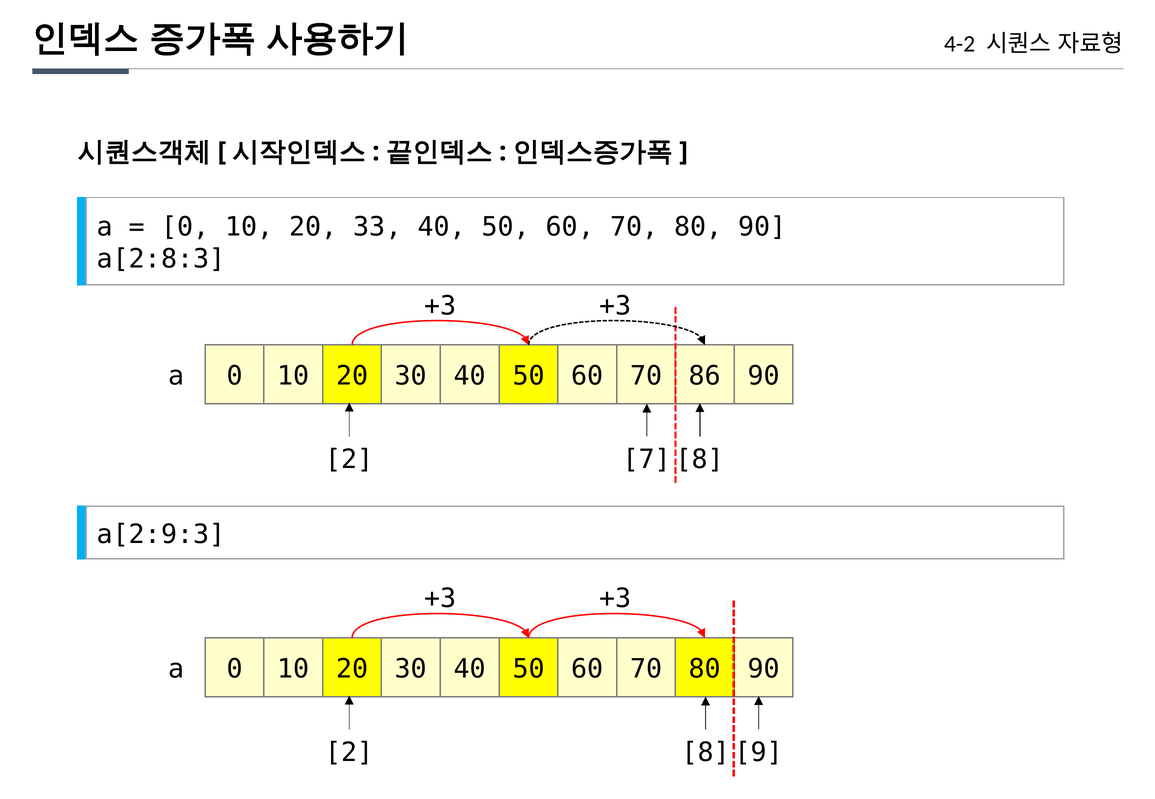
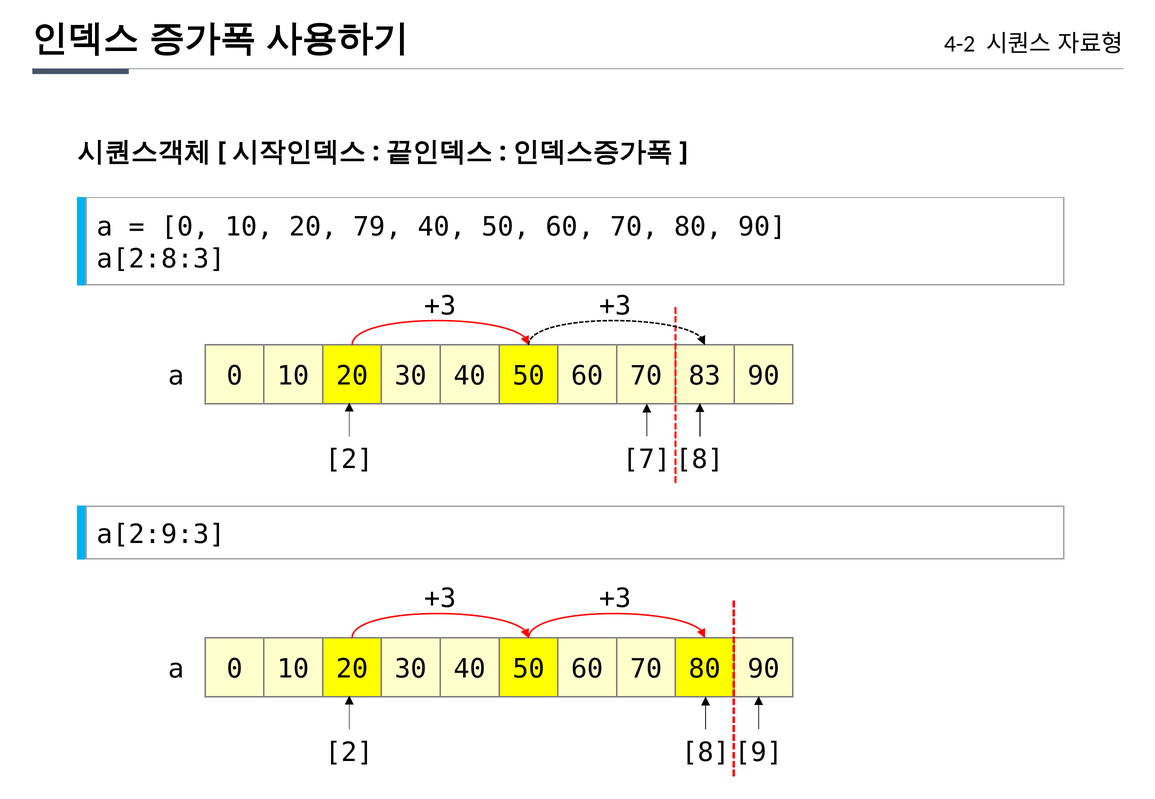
33: 33 -> 79 (377, 227)
86: 86 -> 83 (705, 376)
